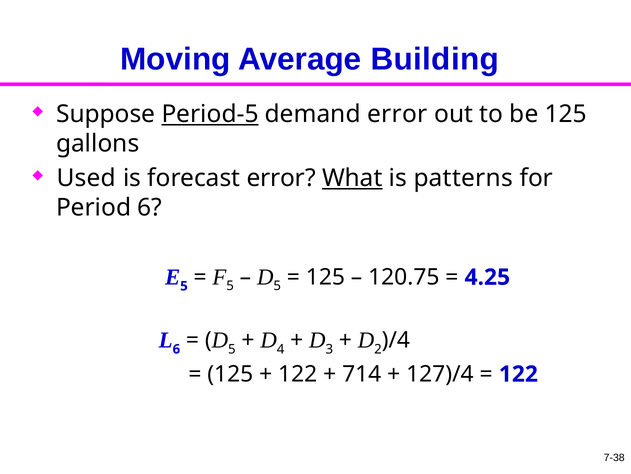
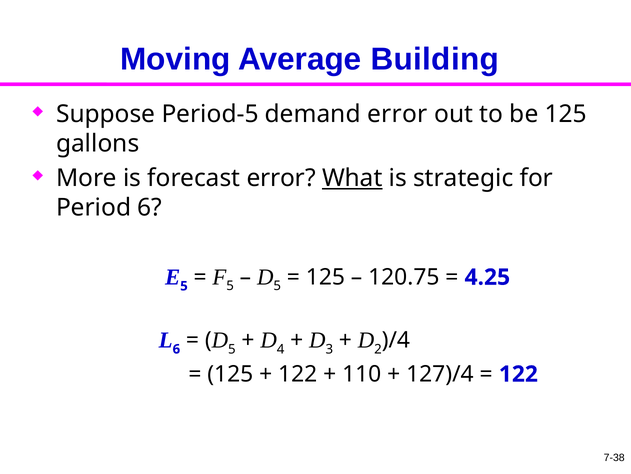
Period-5 underline: present -> none (210, 114)
Used: Used -> More (87, 178)
patterns: patterns -> strategic (463, 178)
714: 714 -> 110 (362, 374)
